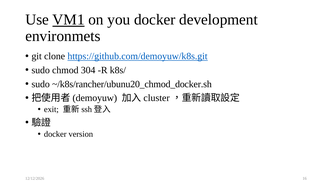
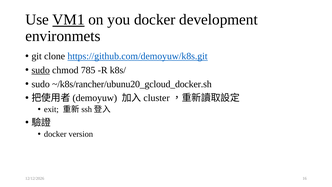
sudo underline: none -> present (41, 70)
304: 304 -> 785 (88, 70)
~/k8s/rancher/ubunu20_chmod_docker.sh: ~/k8s/rancher/ubunu20_chmod_docker.sh -> ~/k8s/rancher/ubunu20_gcloud_docker.sh (132, 84)
